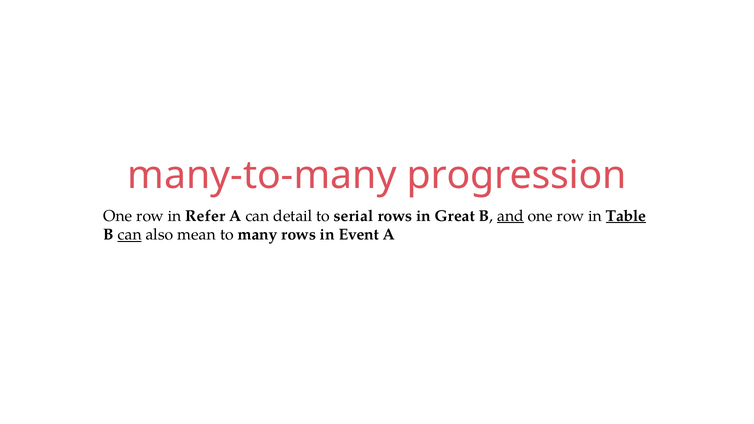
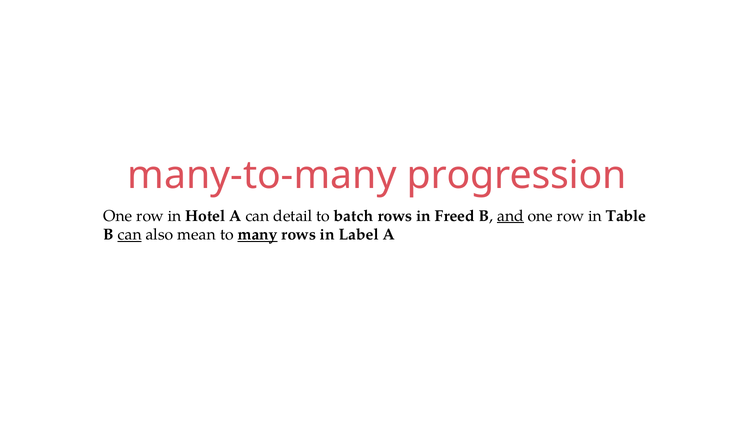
Refer: Refer -> Hotel (205, 216)
serial: serial -> batch (354, 216)
Great: Great -> Freed (455, 216)
Table underline: present -> none (626, 216)
many underline: none -> present (258, 235)
Event: Event -> Label (359, 235)
